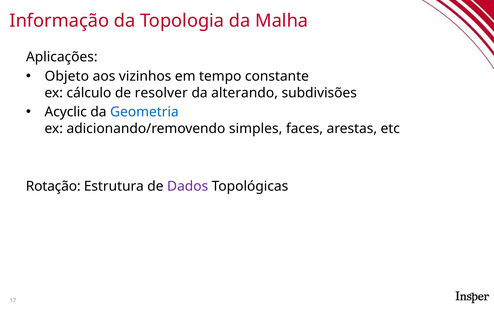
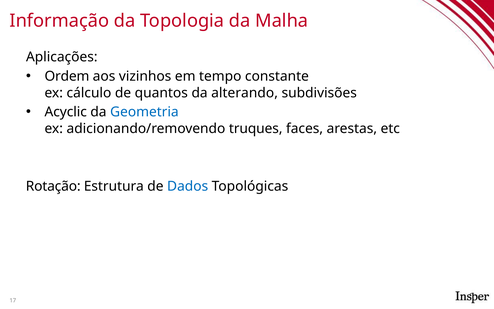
Objeto: Objeto -> Ordem (67, 76)
resolver: resolver -> quantos (161, 93)
simples: simples -> truques (256, 128)
Dados colour: purple -> blue (188, 186)
